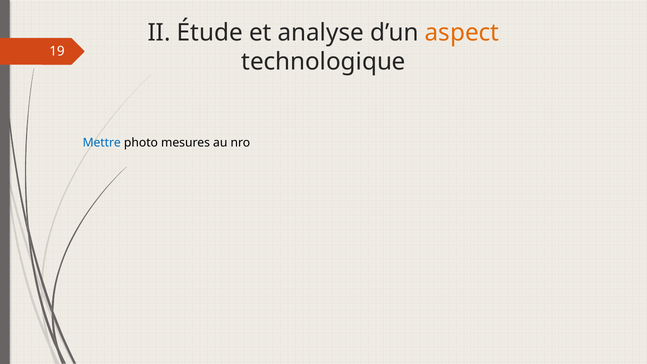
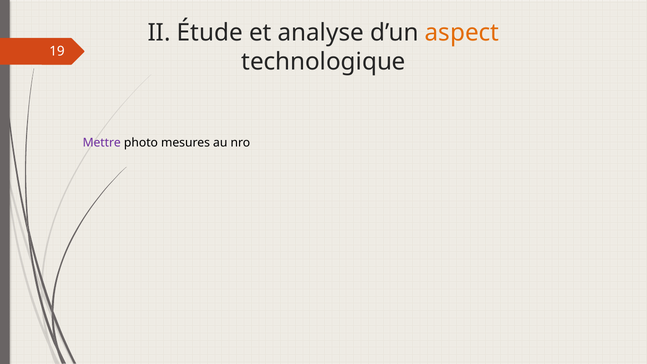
Mettre colour: blue -> purple (102, 143)
